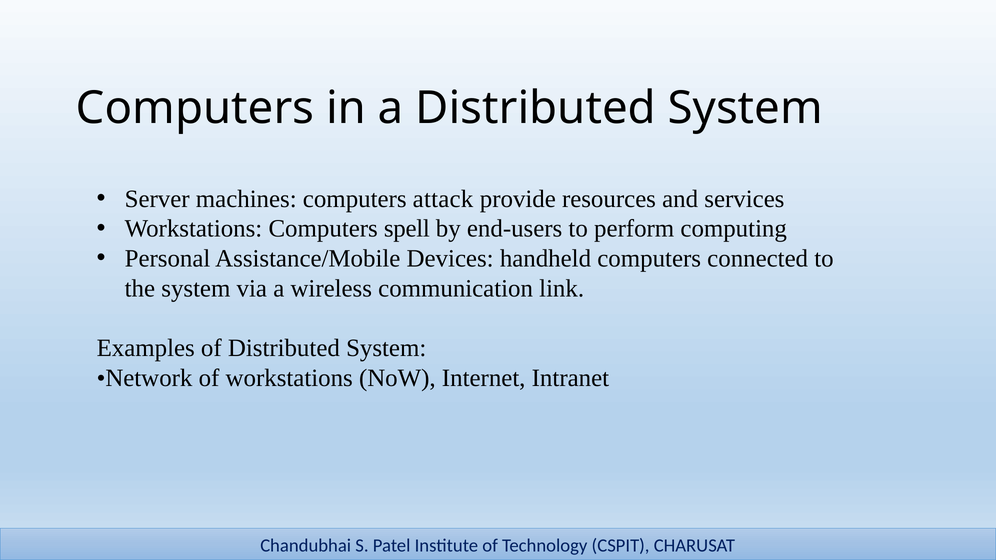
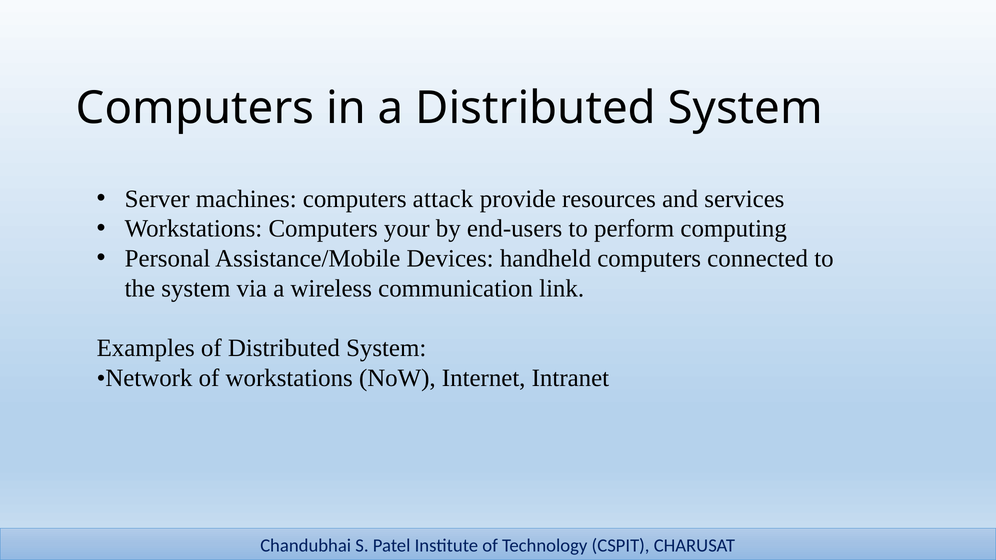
spell: spell -> your (407, 229)
